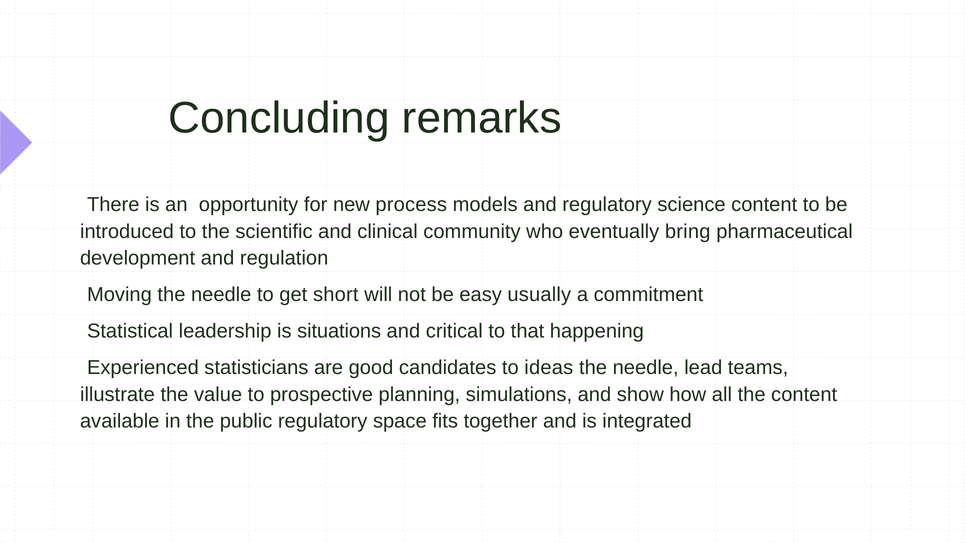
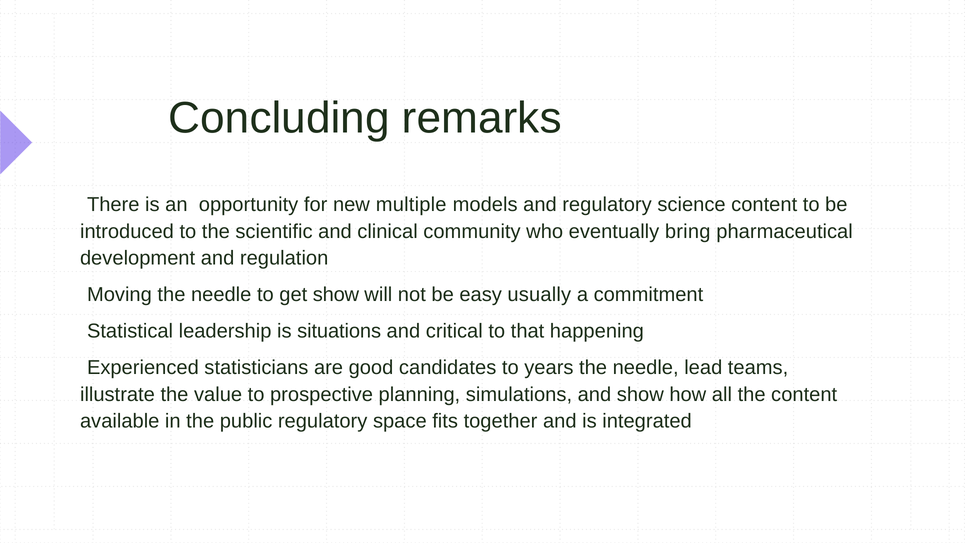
process: process -> multiple (411, 205)
get short: short -> show (336, 294)
ideas: ideas -> years (549, 368)
